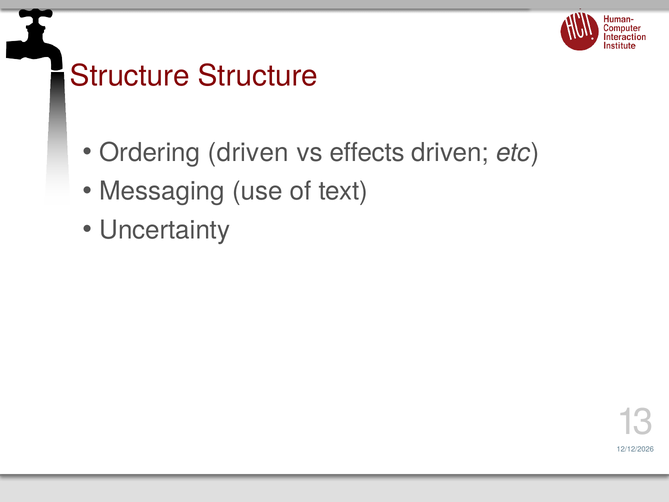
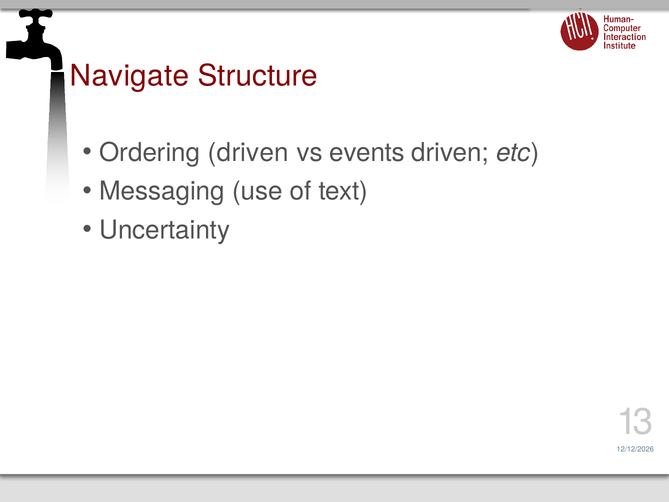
Structure: Structure -> Navigate (130, 76)
effects: effects -> events (367, 153)
